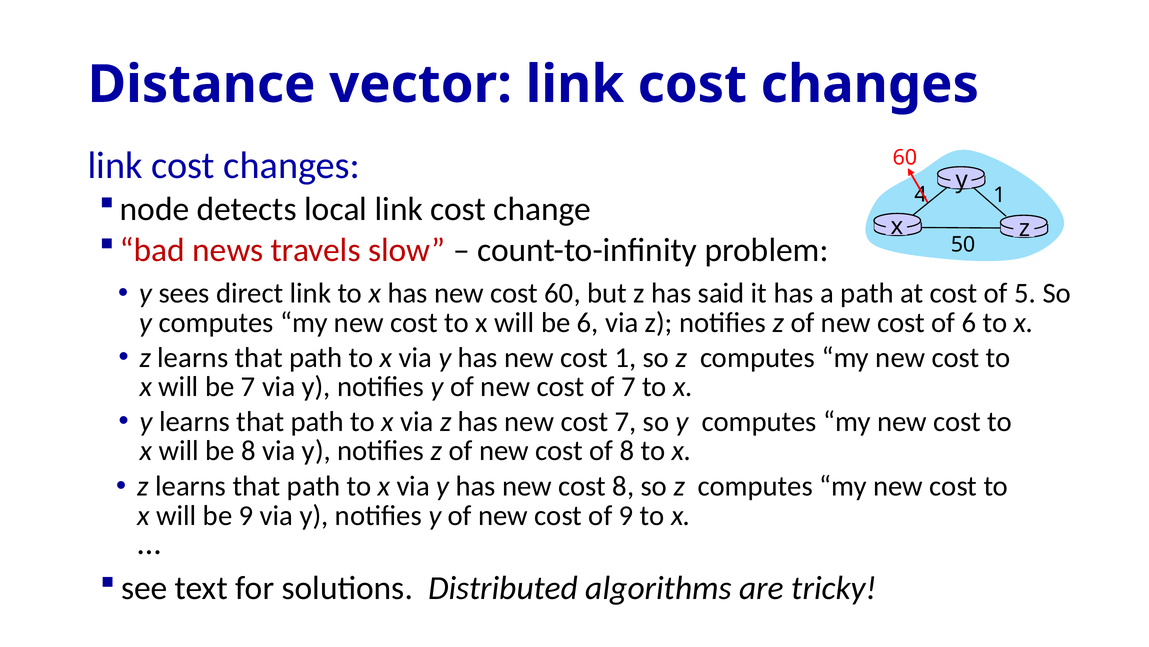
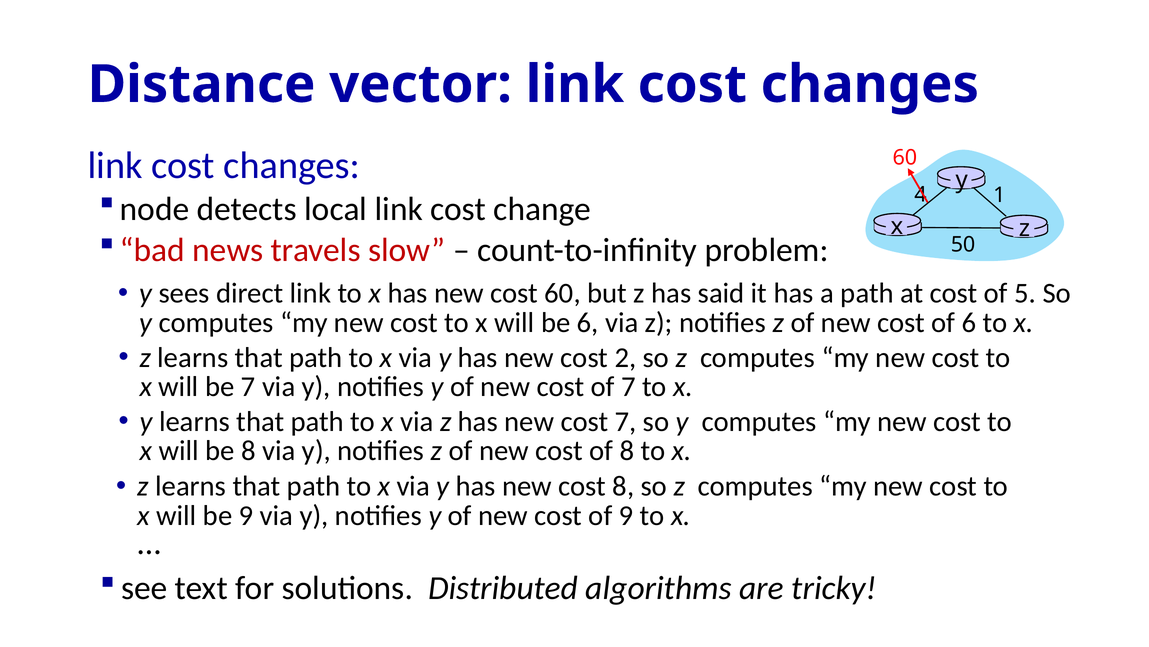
cost 1: 1 -> 2 (625, 357)
